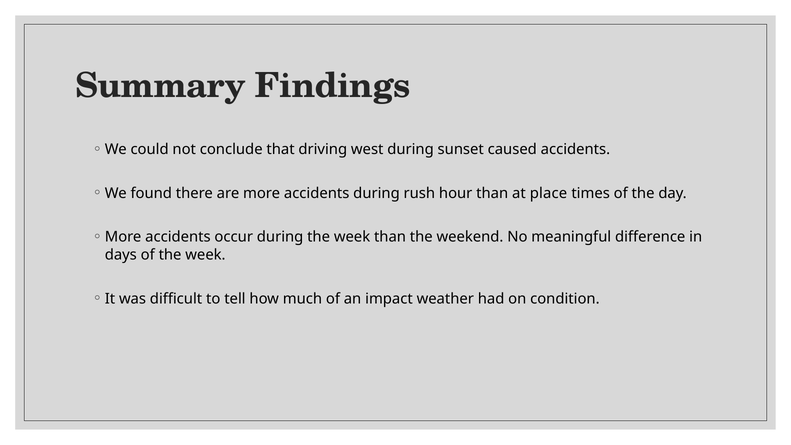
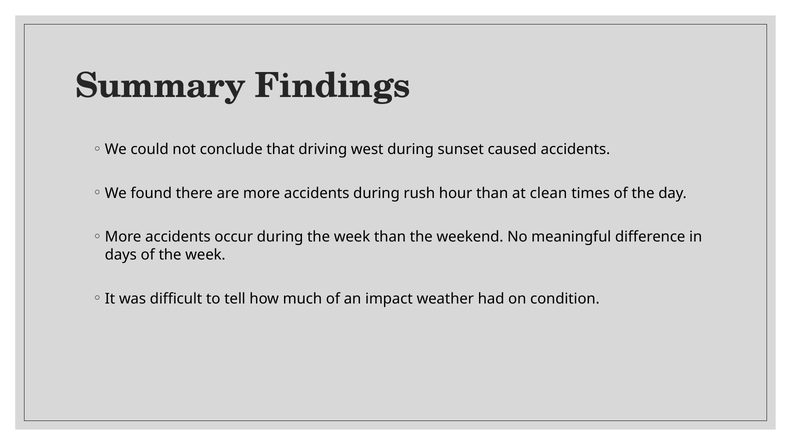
place: place -> clean (548, 193)
